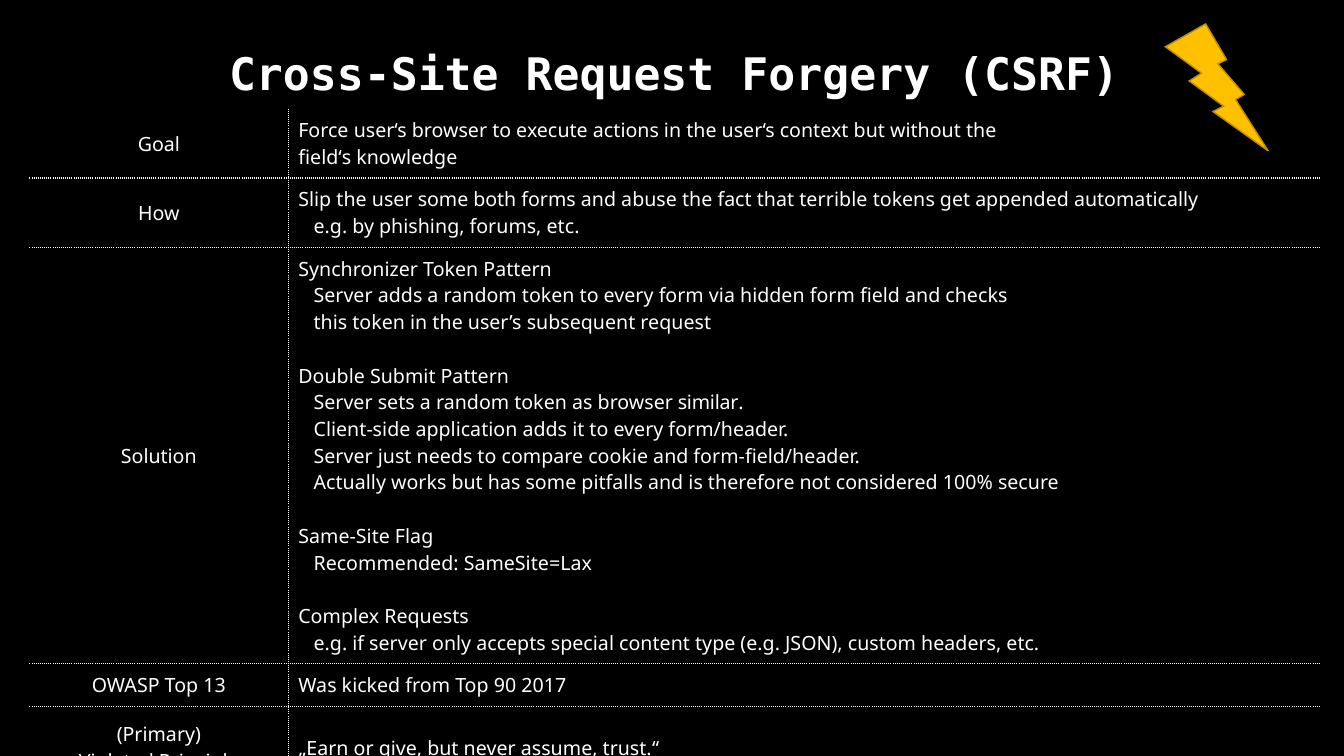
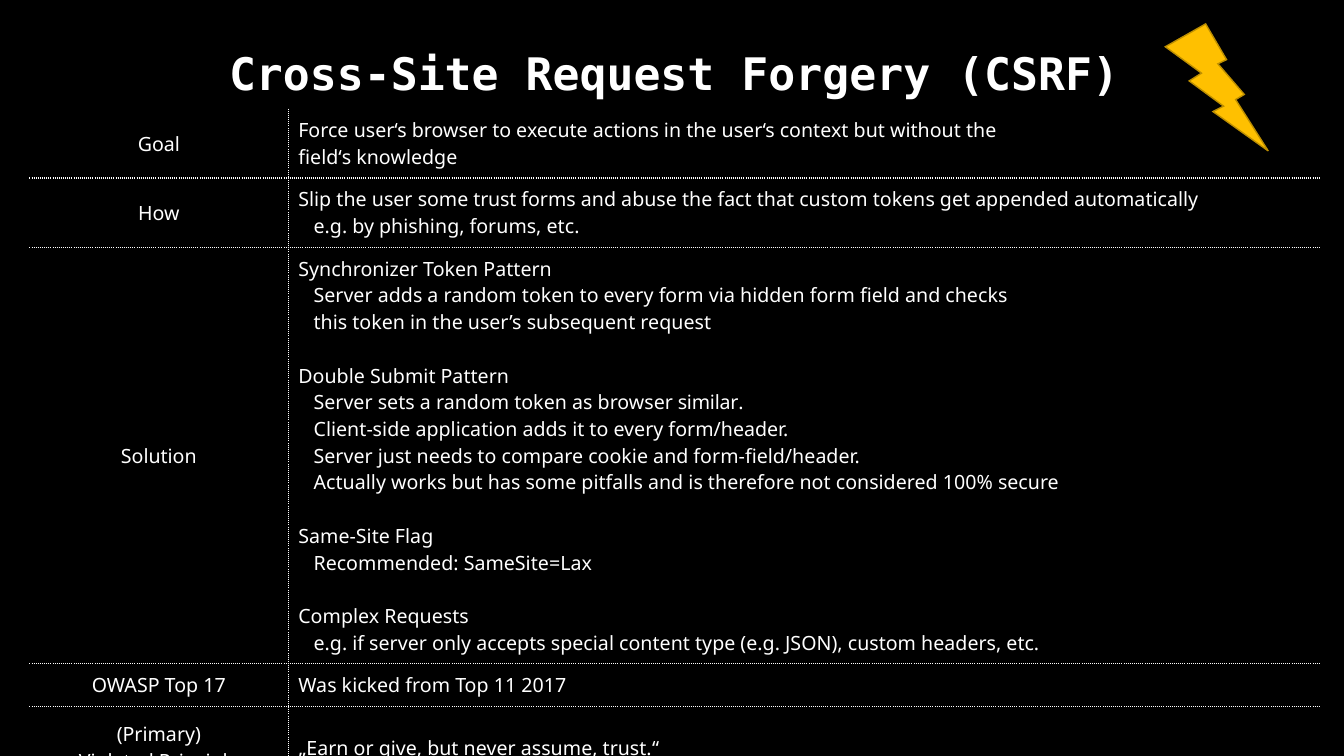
both: both -> trust (495, 200)
that terrible: terrible -> custom (833, 200)
13: 13 -> 17 (215, 686)
90: 90 -> 11 (505, 686)
